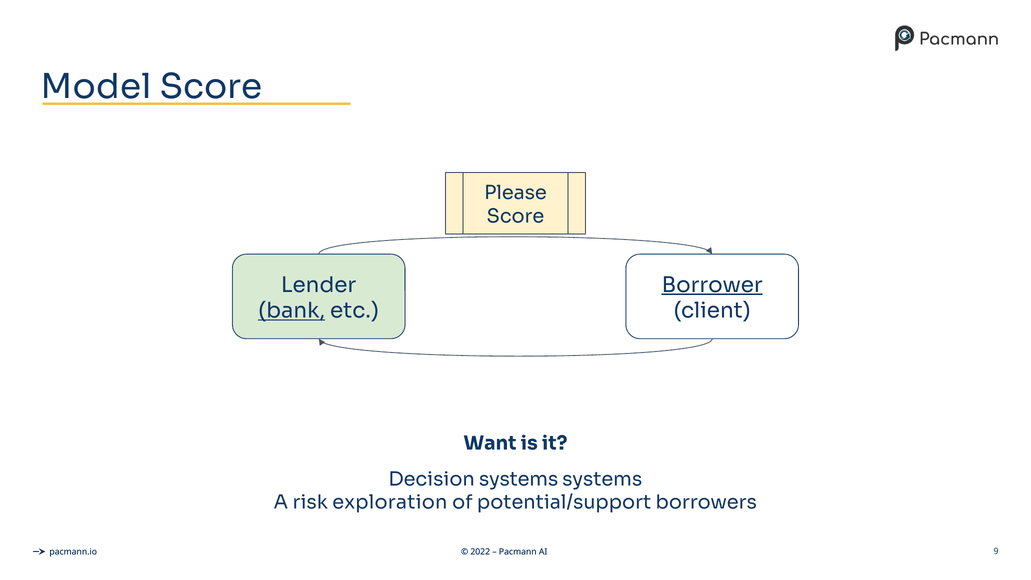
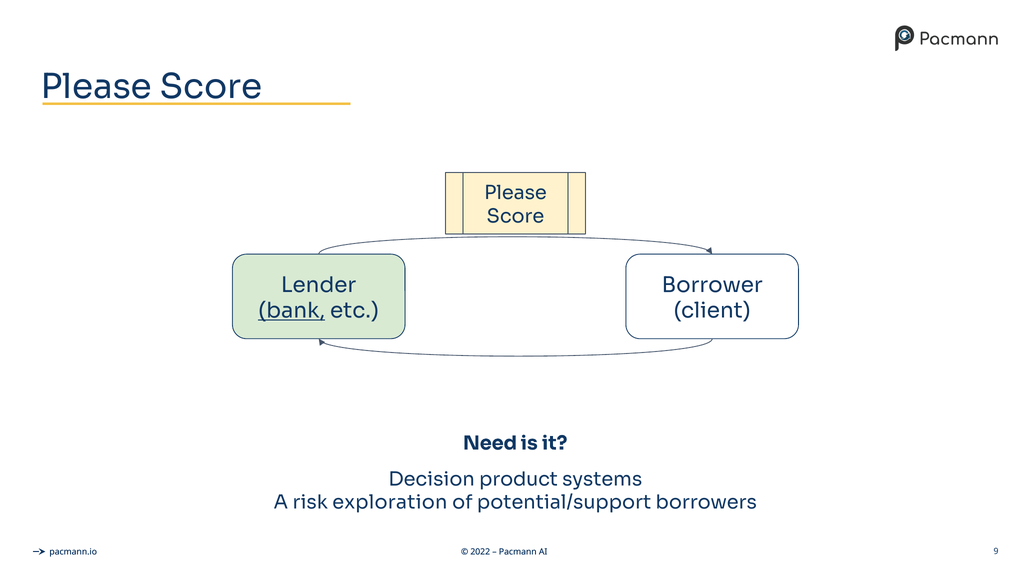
Model: Model -> Please (96, 87)
Borrower underline: present -> none (712, 285)
Want: Want -> Need (490, 443)
Decision systems: systems -> product (519, 479)
